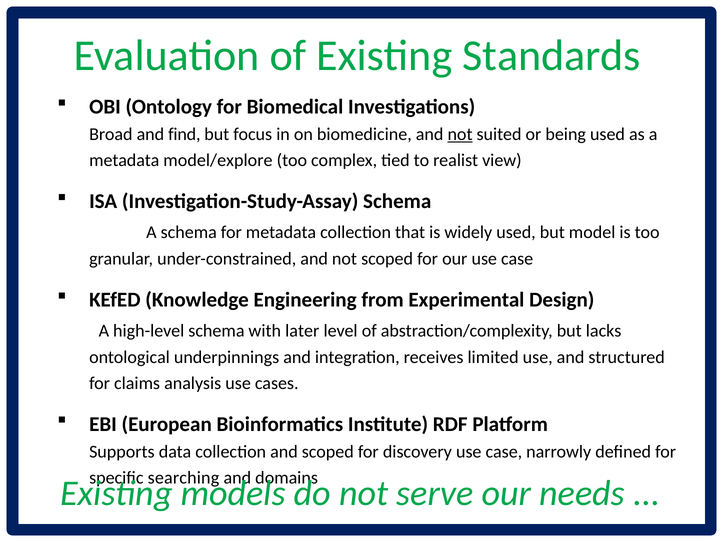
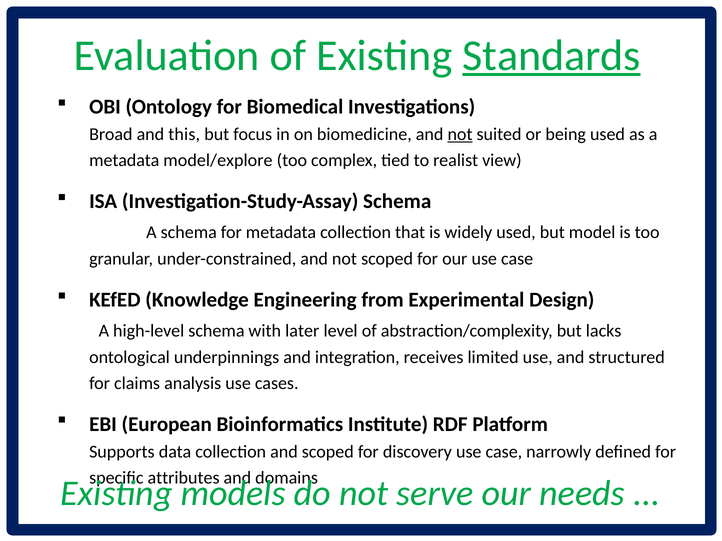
Standards underline: none -> present (552, 56)
find: find -> this (184, 135)
searching: searching -> attributes (184, 478)
